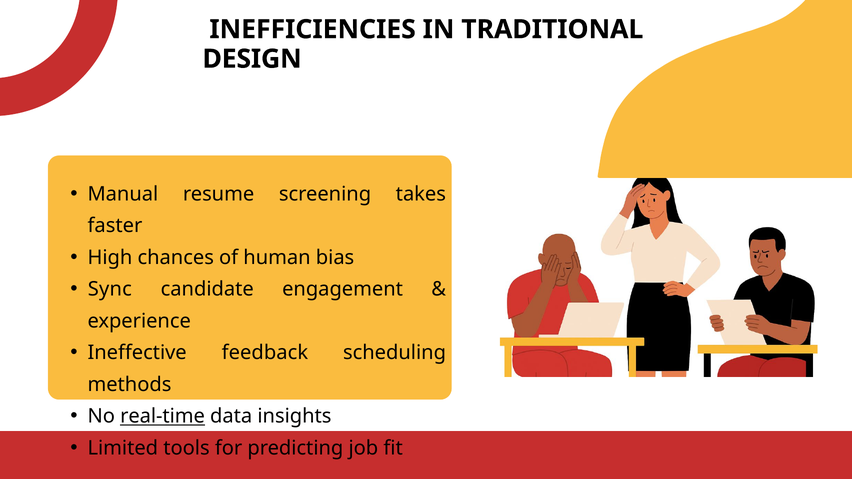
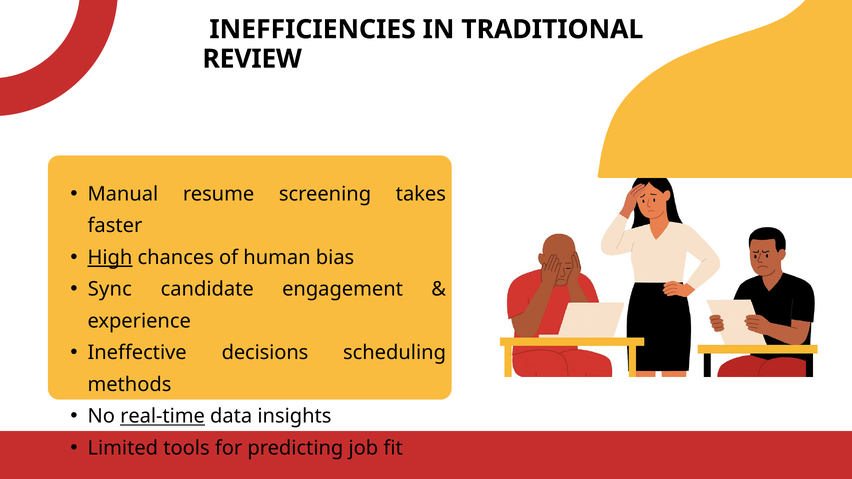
DESIGN: DESIGN -> REVIEW (252, 59)
High underline: none -> present (110, 258)
feedback: feedback -> decisions (265, 353)
